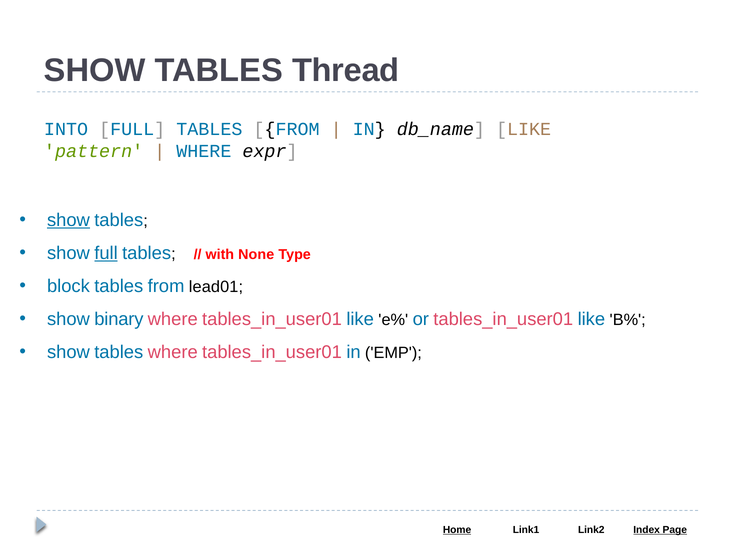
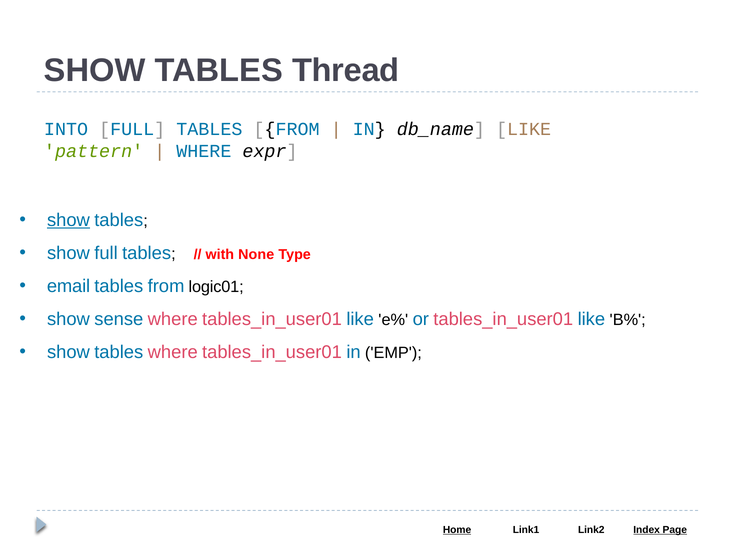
full underline: present -> none (106, 253)
block: block -> email (69, 286)
lead01: lead01 -> logic01 (216, 287)
binary: binary -> sense (119, 319)
